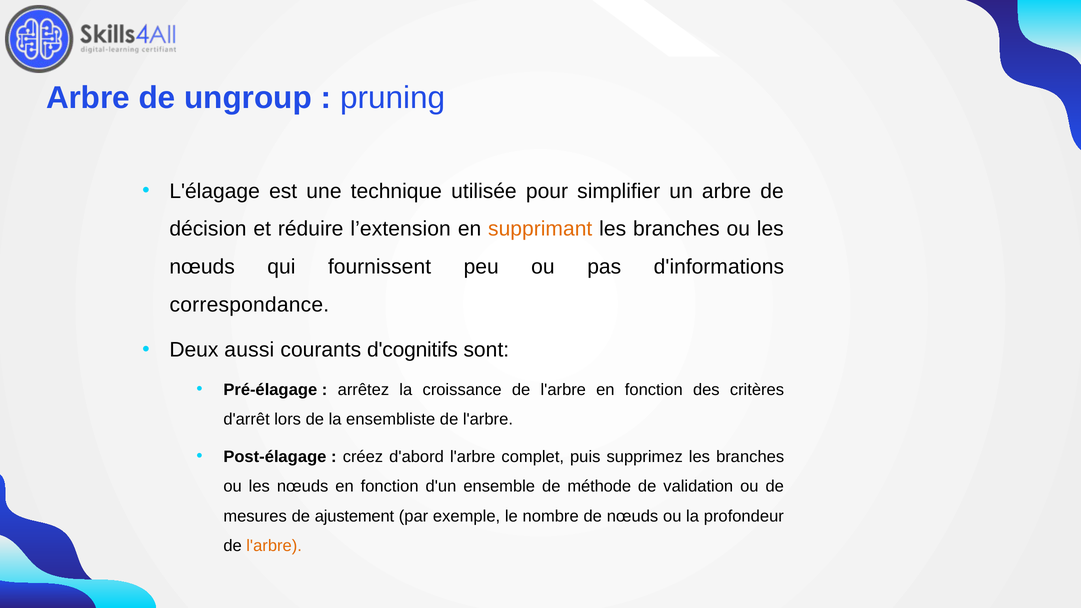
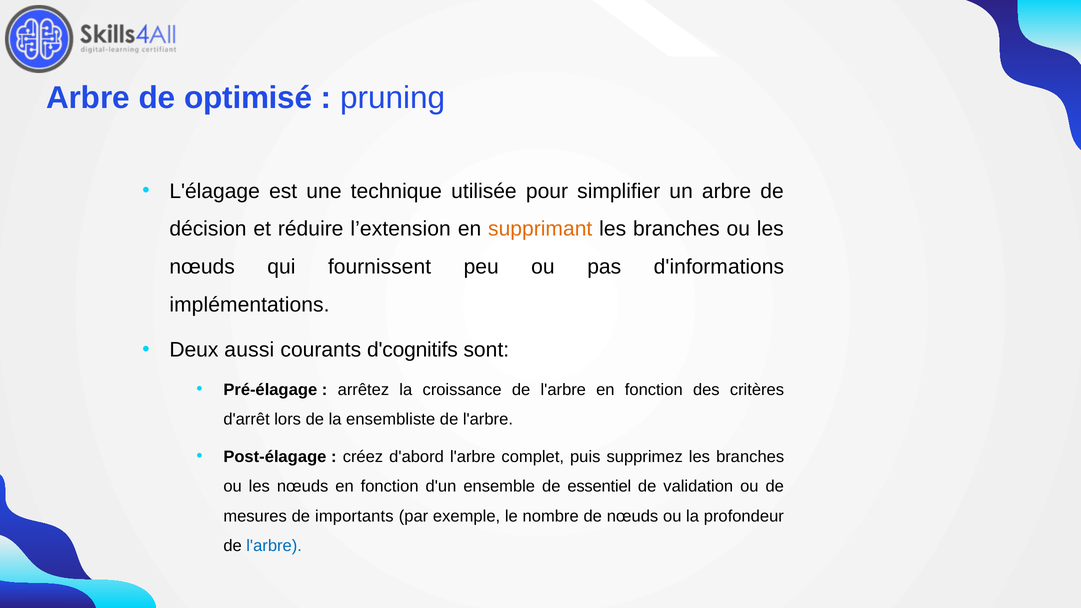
ungroup: ungroup -> optimisé (248, 98)
correspondance: correspondance -> implémentations (249, 305)
méthode: méthode -> essentiel (599, 486)
ajustement: ajustement -> importants (354, 516)
l'arbre colour: orange -> blue (274, 546)
